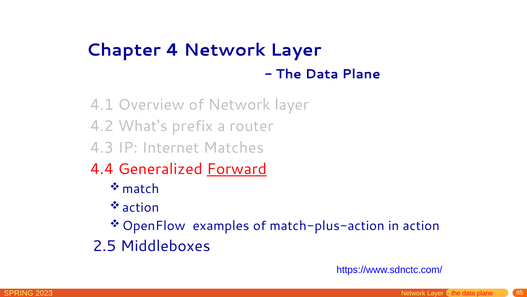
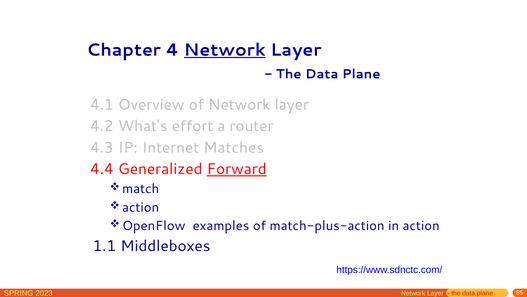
Network underline: none -> present (225, 50)
prefix: prefix -> effort (192, 126)
2.5: 2.5 -> 1.1 (104, 246)
